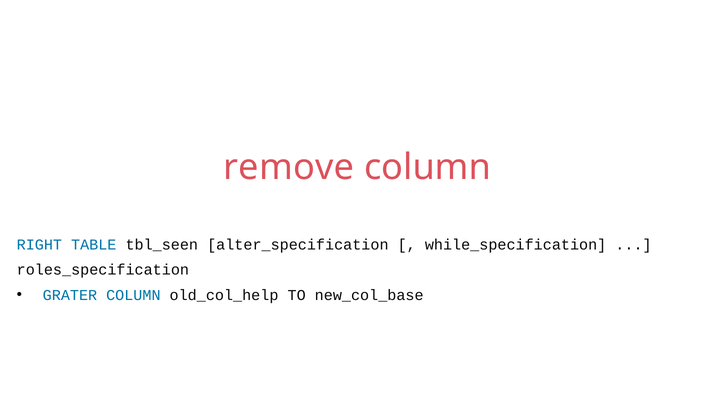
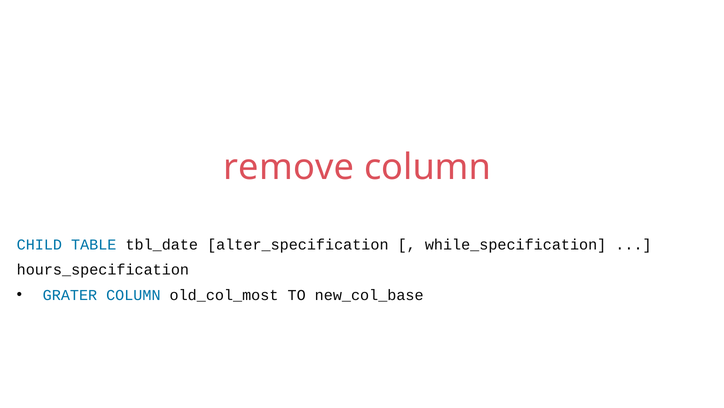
RIGHT: RIGHT -> CHILD (39, 244)
tbl_seen: tbl_seen -> tbl_date (162, 244)
roles_specification: roles_specification -> hours_specification (103, 269)
old_col_help: old_col_help -> old_col_most (224, 295)
